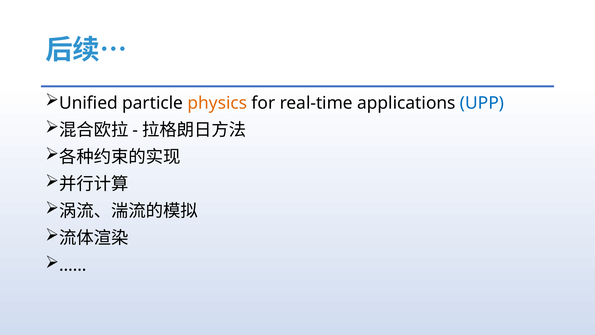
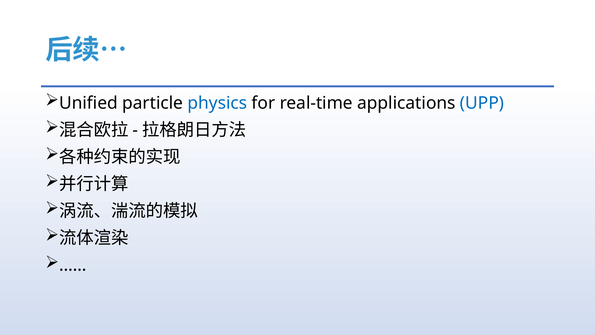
physics colour: orange -> blue (217, 103)
